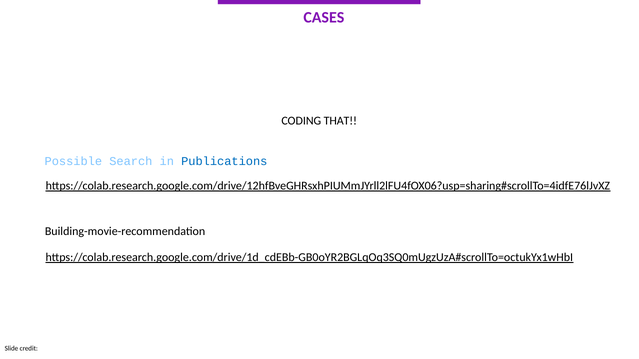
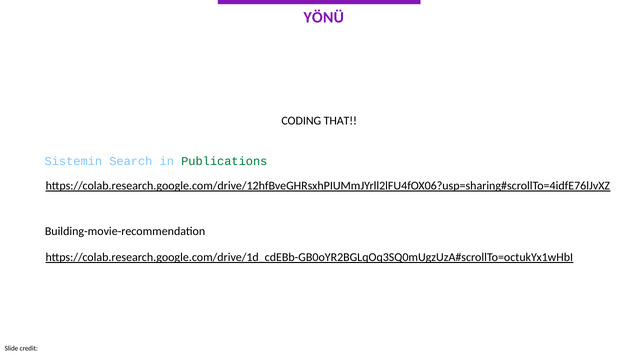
CASES: CASES -> YÖNÜ (324, 17)
Possible: Possible -> Sistemin (73, 162)
Publications colour: blue -> green (224, 162)
